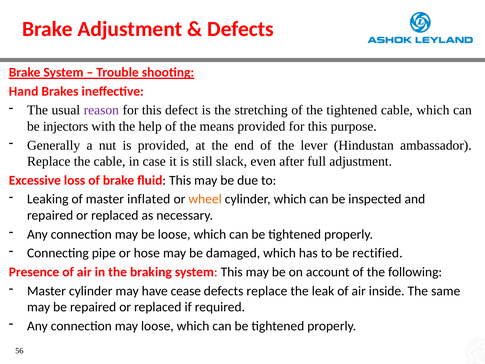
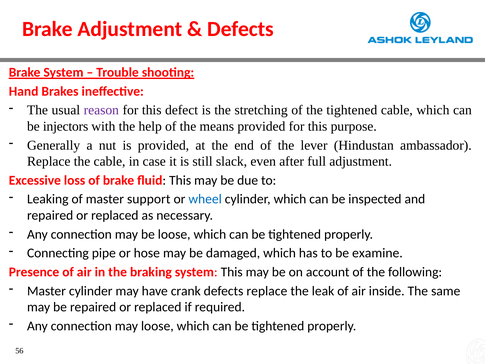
inflated: inflated -> support (149, 199)
wheel colour: orange -> blue (205, 199)
rectified: rectified -> examine (377, 253)
cease: cease -> crank (186, 291)
